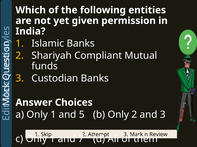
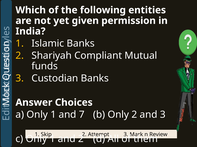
5: 5 -> 7 (82, 115)
and 7: 7 -> 2 (81, 140)
